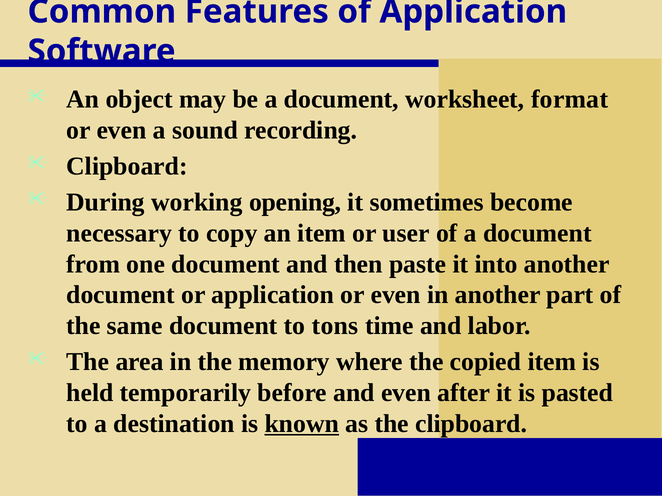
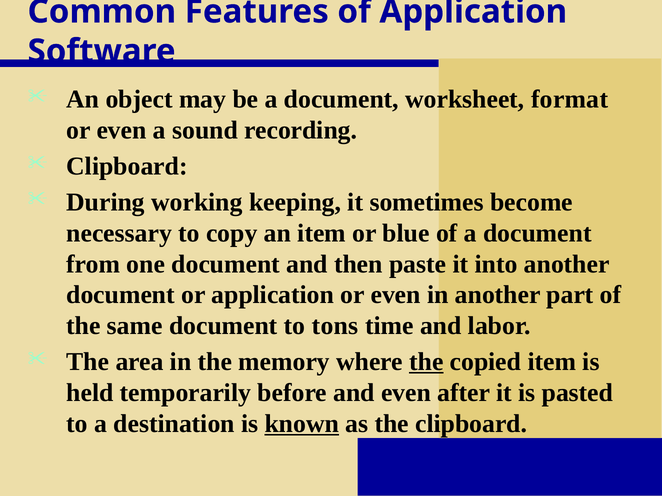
opening: opening -> keeping (295, 203)
user: user -> blue (406, 233)
the underline: none -> present (426, 362)
